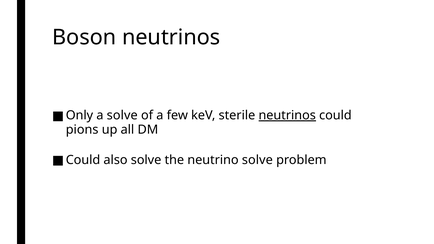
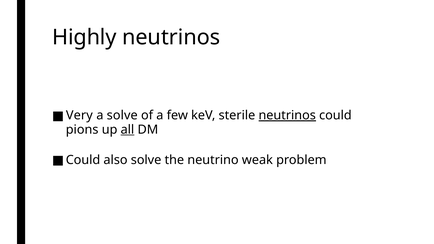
Boson: Boson -> Highly (84, 37)
Only: Only -> Very (79, 115)
all underline: none -> present (127, 130)
neutrino solve: solve -> weak (257, 160)
